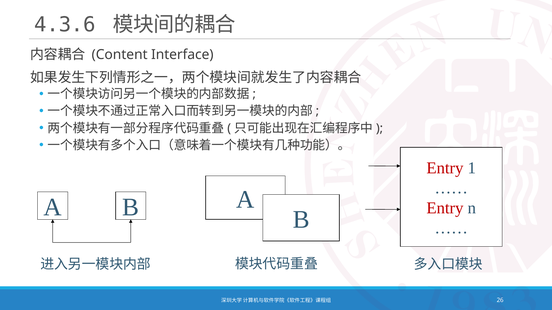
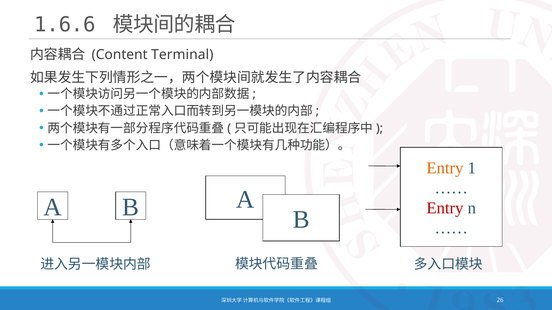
4.3.6: 4.3.6 -> 1.6.6 (65, 25)
Interface: Interface -> Terminal (182, 55)
Entry colour: red -> orange (445, 168)
